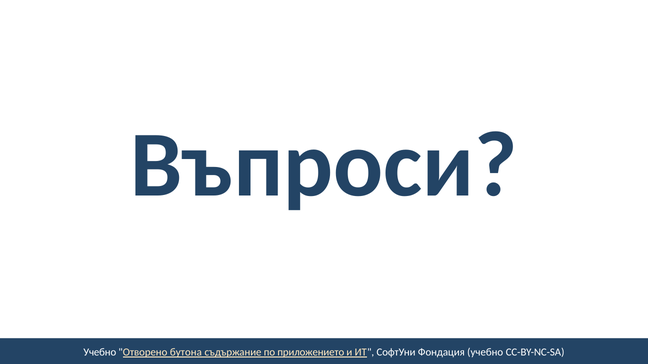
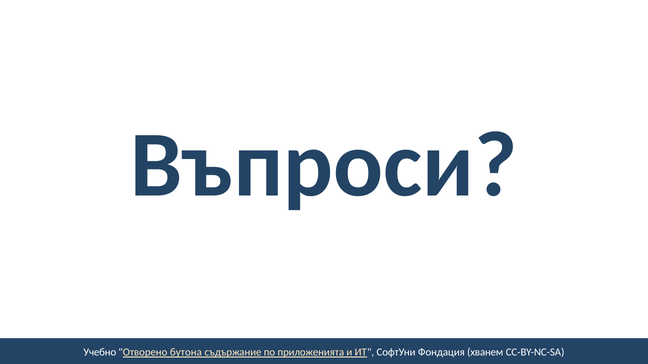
приложението: приложението -> приложенията (311, 353)
Фондация учебно: учебно -> хванем (485, 353)
